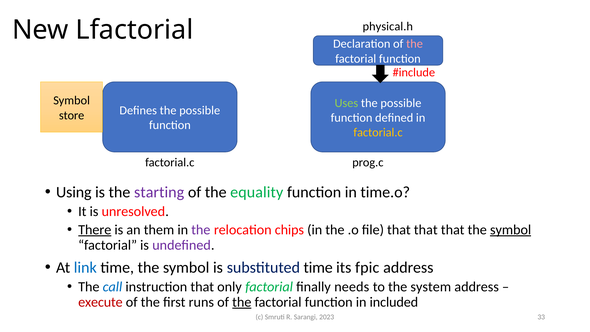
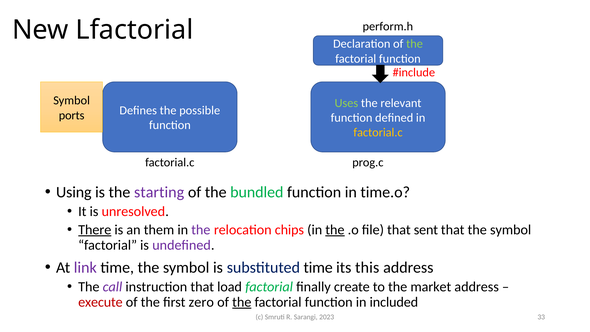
physical.h: physical.h -> perform.h (388, 26)
the colour: pink -> light green (415, 44)
possible: possible -> relevant (401, 103)
store: store -> ports (72, 115)
equality: equality -> bundled (257, 192)
the underline: none -> present (335, 230)
file that that: that -> sent (426, 230)
symbol underline: present -> none (511, 230)
link colour: blue -> purple (85, 267)
fpic: fpic -> this (367, 267)
call colour: blue -> purple (112, 287)
only: only -> load (230, 287)
needs: needs -> create (352, 287)
system: system -> market (431, 287)
runs: runs -> zero (201, 302)
